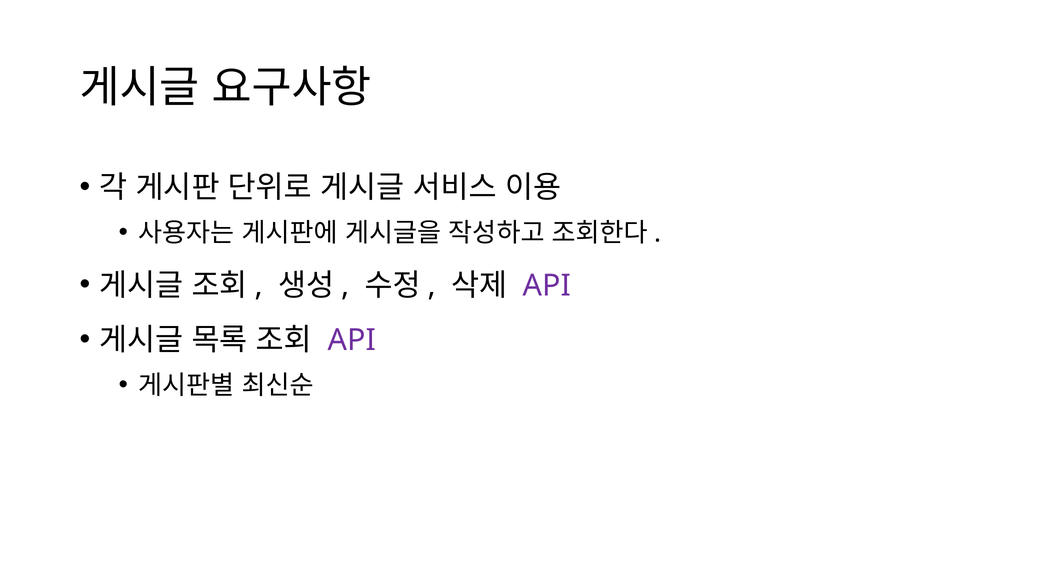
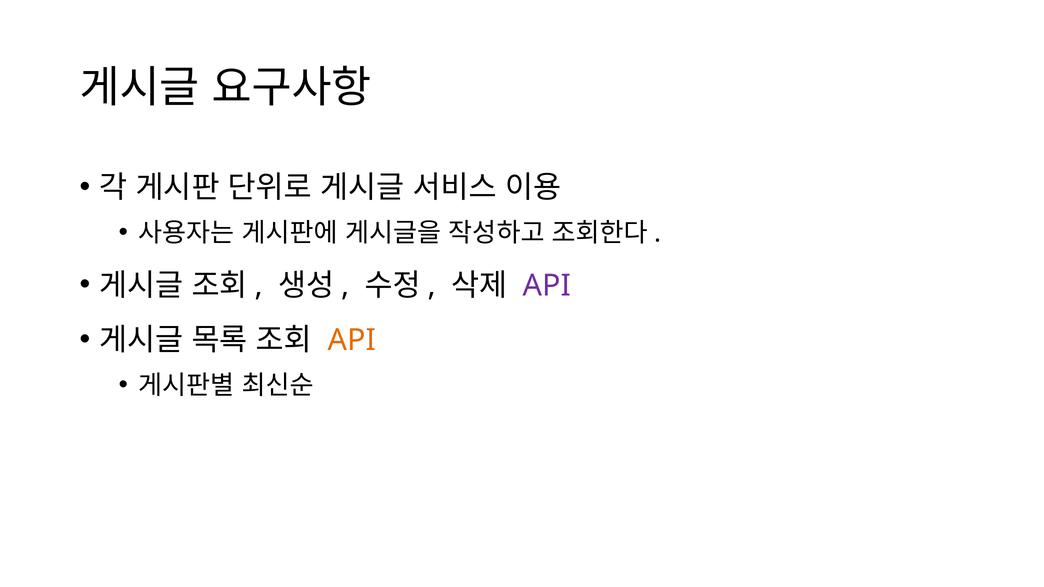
API colour: purple -> orange (352, 340)
